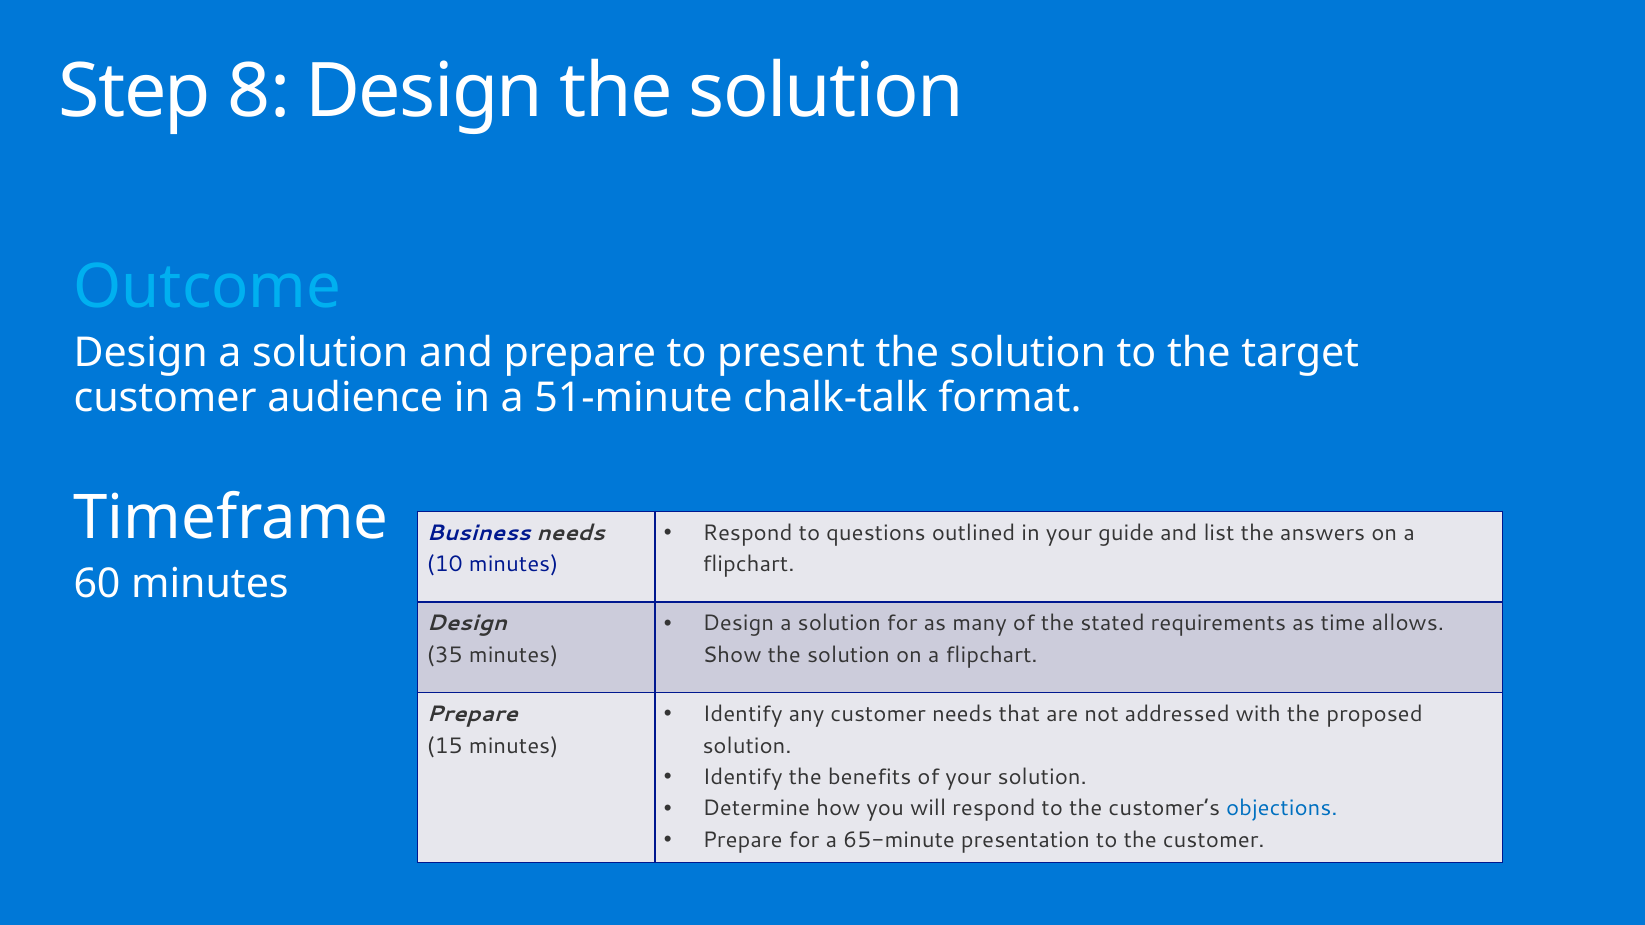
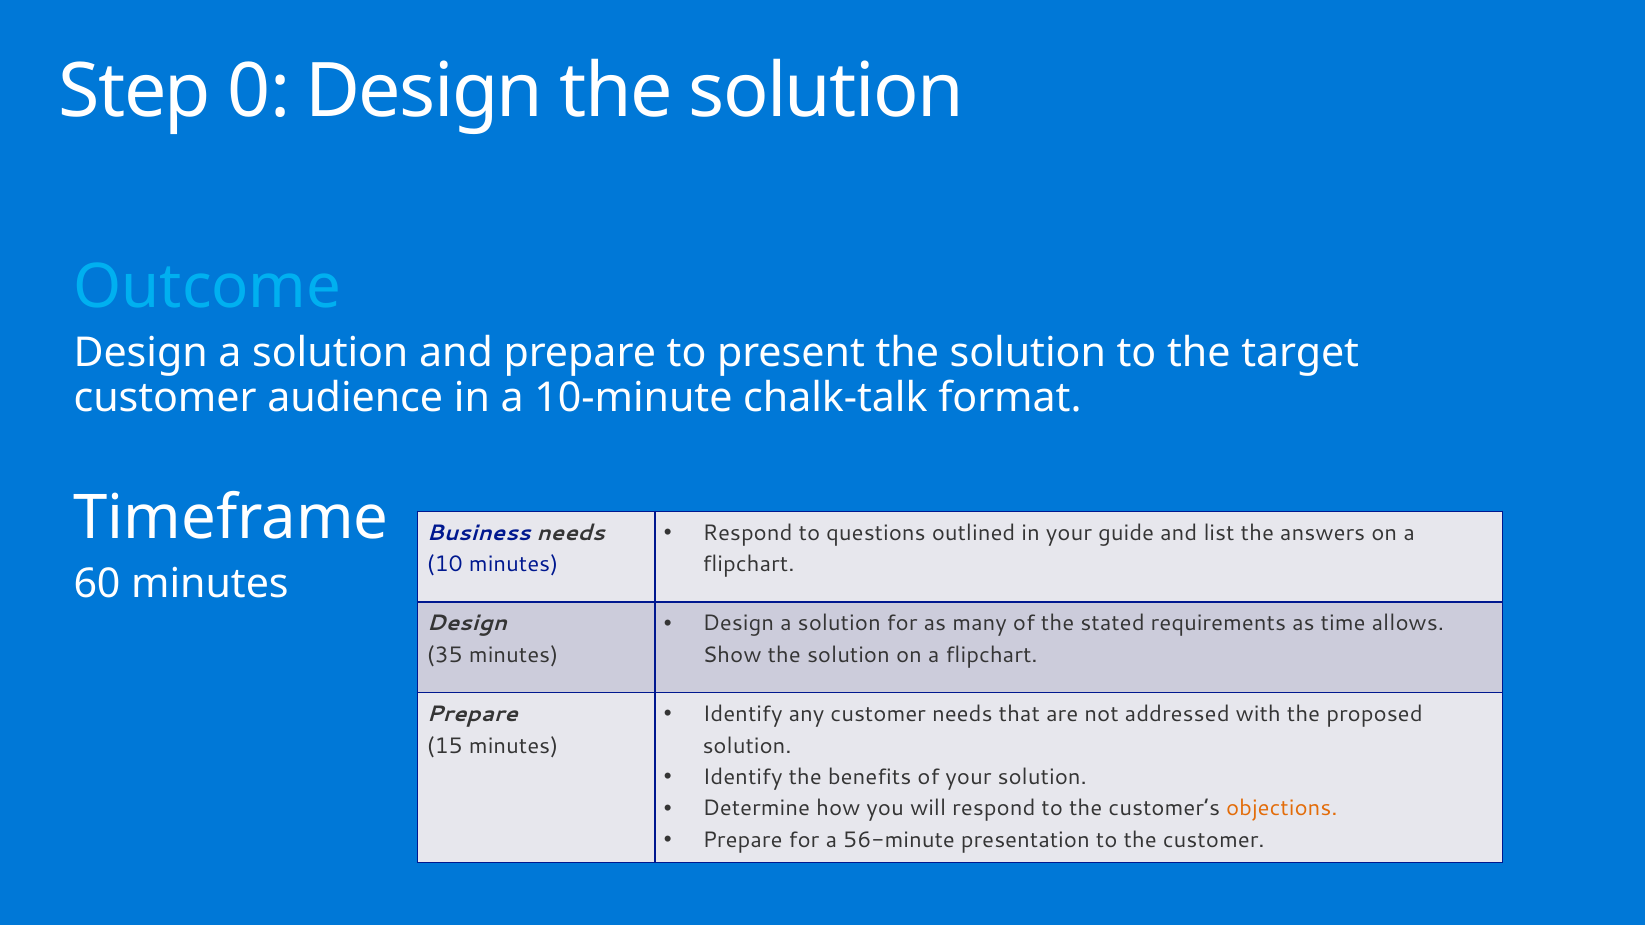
8: 8 -> 0 (259, 92)
51-minute: 51-minute -> 10-minute (633, 398)
objections colour: blue -> orange (1282, 809)
65-minute: 65-minute -> 56-minute (899, 840)
